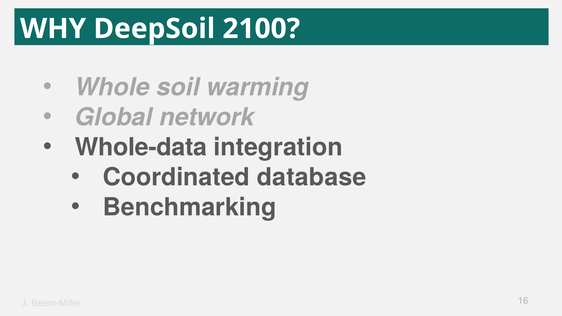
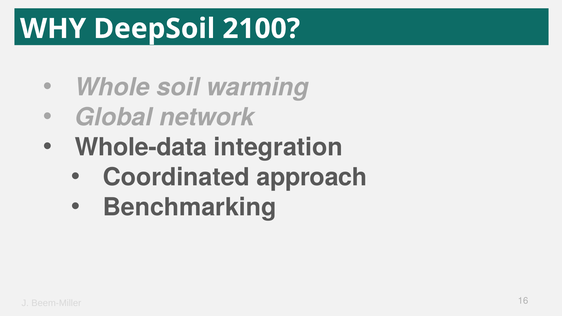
database: database -> approach (312, 177)
